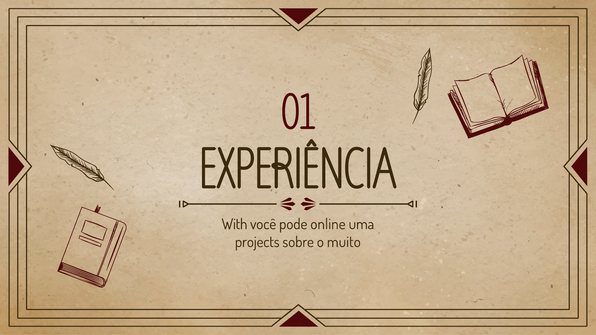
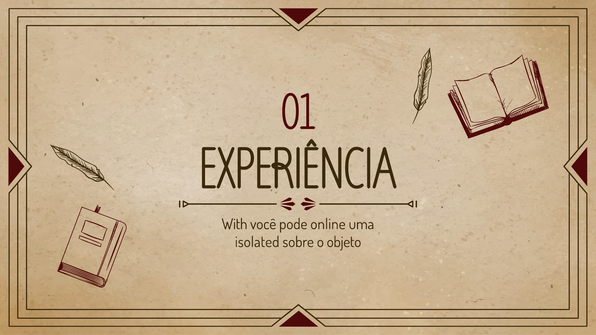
projects: projects -> isolated (257, 242)
muito: muito -> objeto (344, 242)
